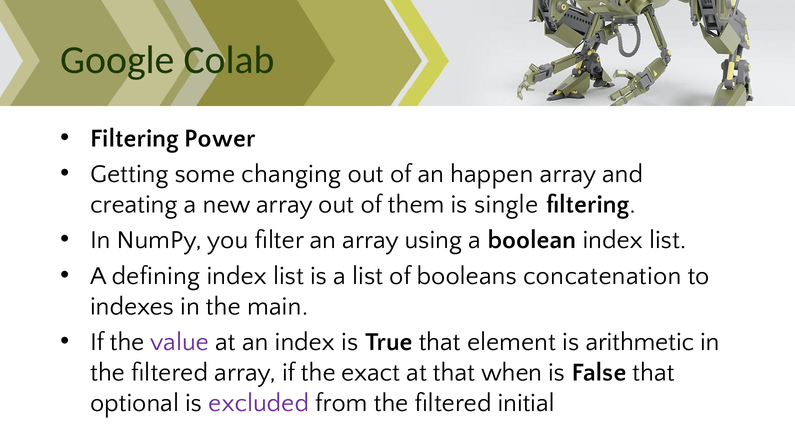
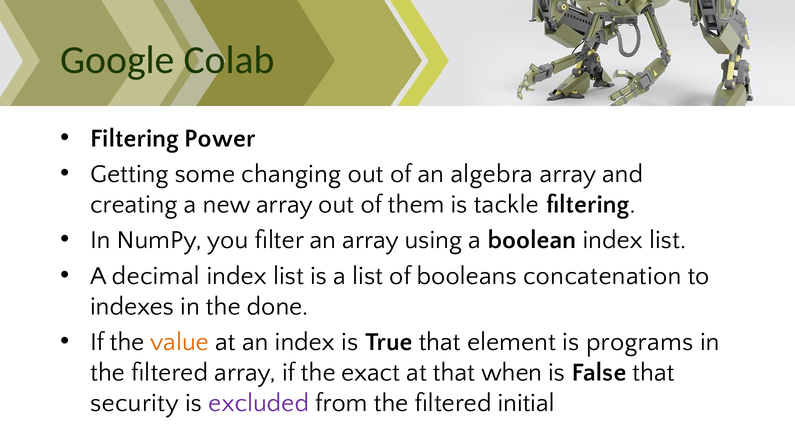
happen: happen -> algebra (492, 174)
single: single -> tackle (506, 205)
defining: defining -> decimal (156, 276)
main: main -> done (278, 306)
value colour: purple -> orange (180, 342)
arithmetic: arithmetic -> programs (640, 342)
optional: optional -> security (134, 403)
